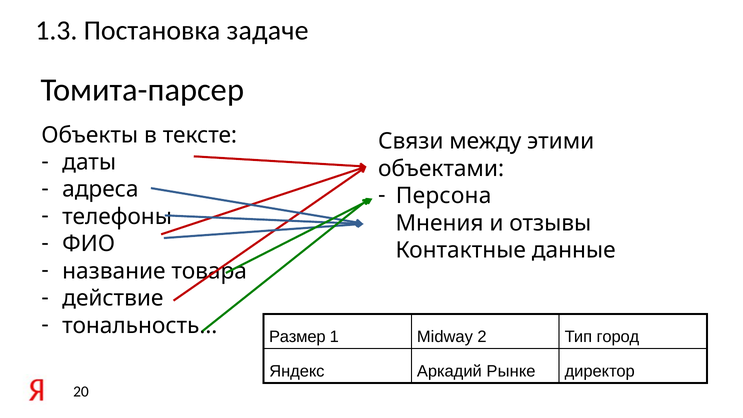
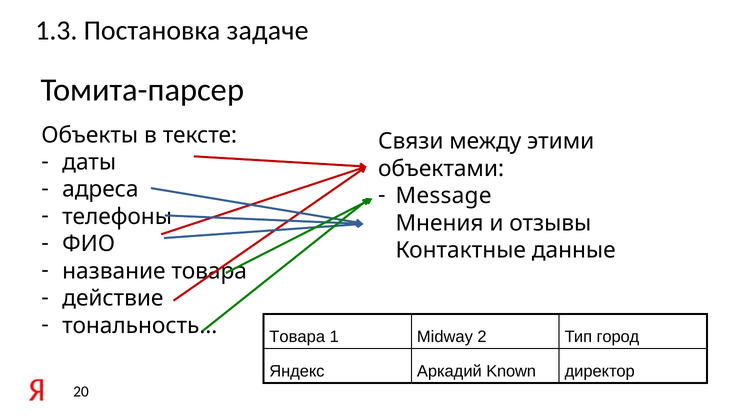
Персона: Персона -> Message (444, 196)
Размер: Размер -> Товара (297, 337)
Рынке: Рынке -> Known (511, 371)
